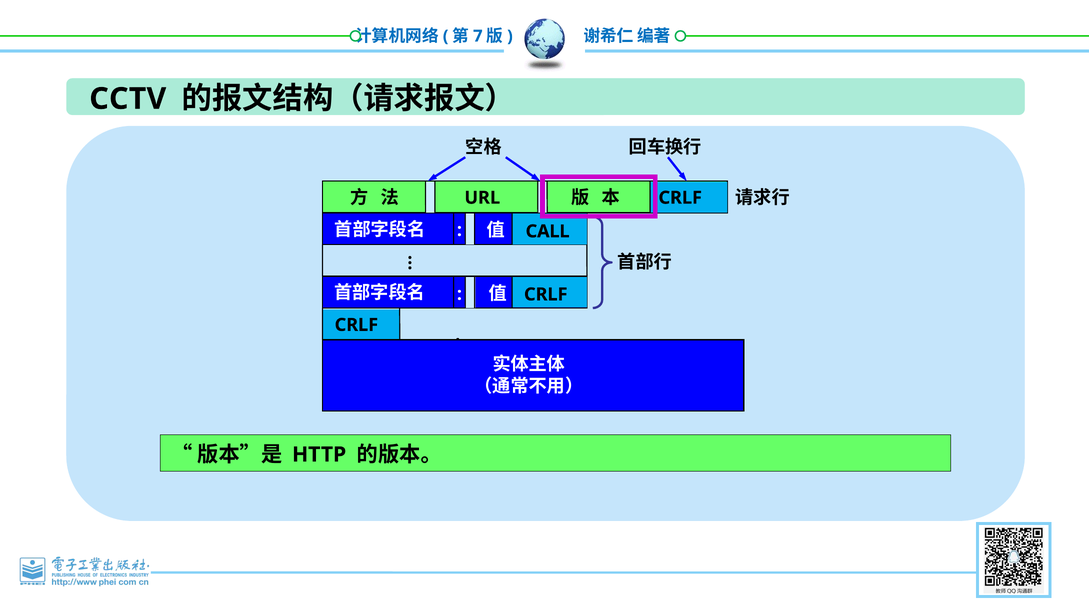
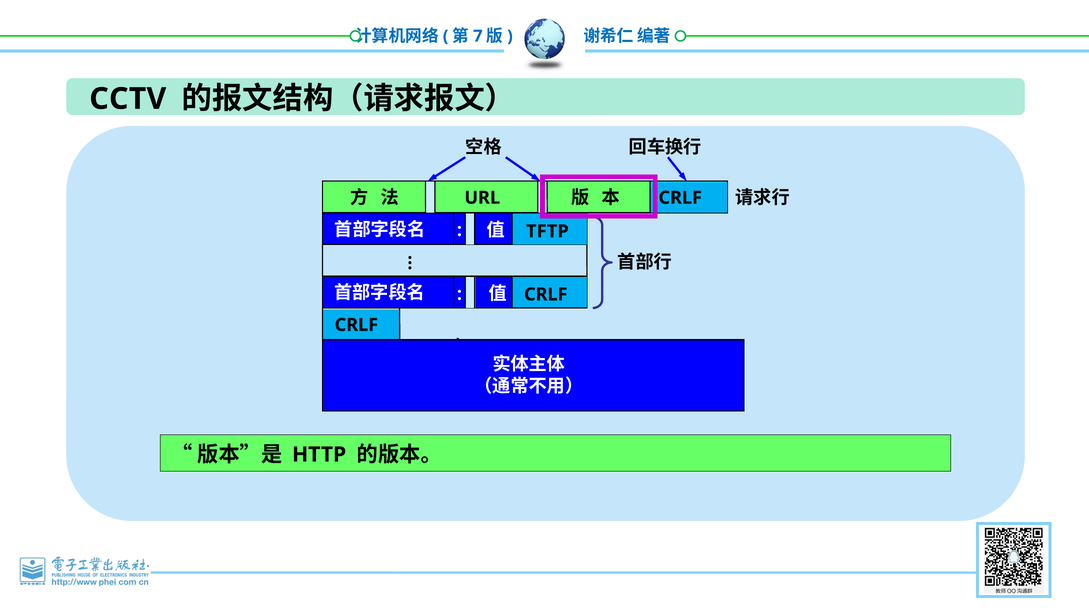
CALL: CALL -> TFTP (547, 231)
